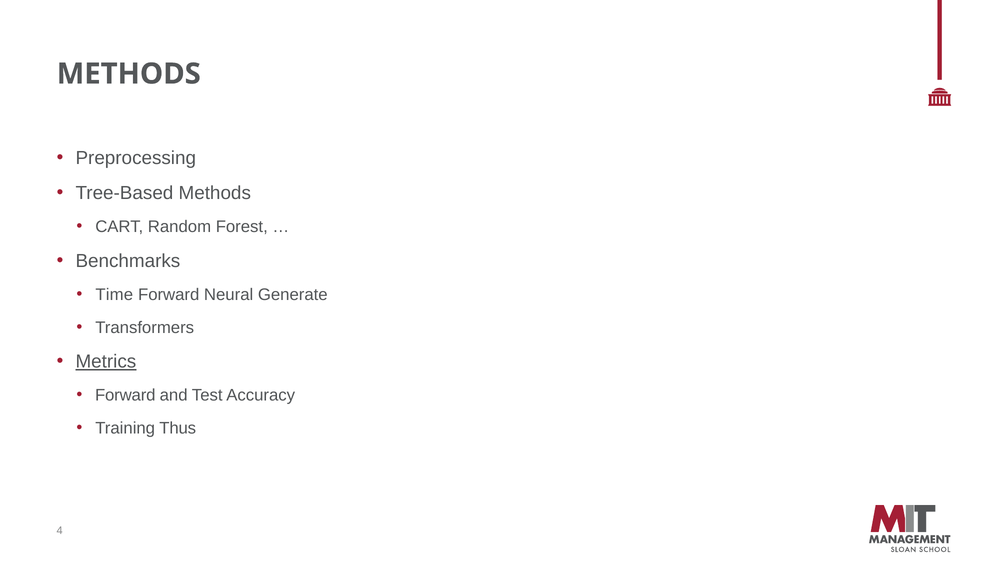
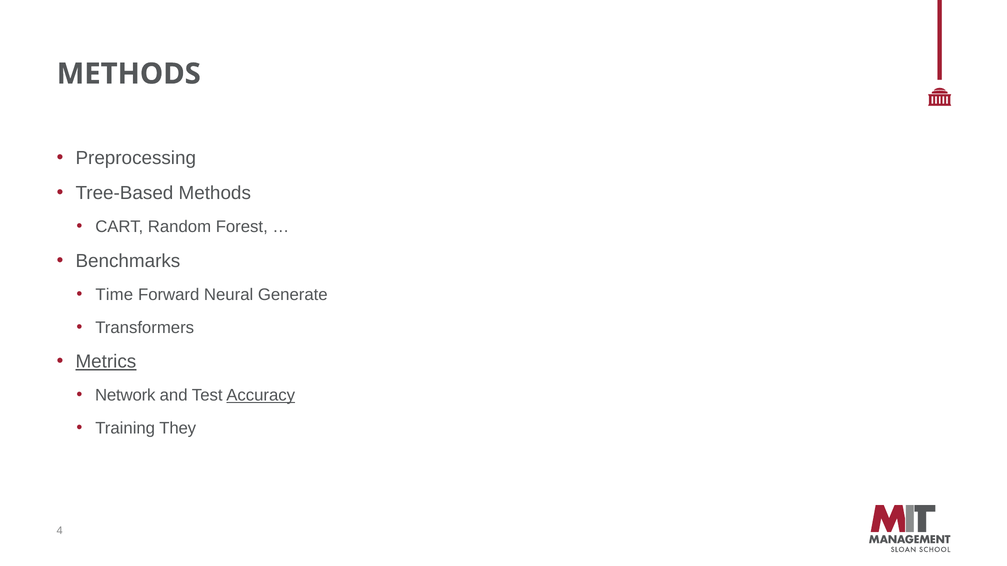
Forward: Forward -> Network (125, 396)
Accuracy underline: none -> present (261, 396)
Thus: Thus -> They (178, 428)
